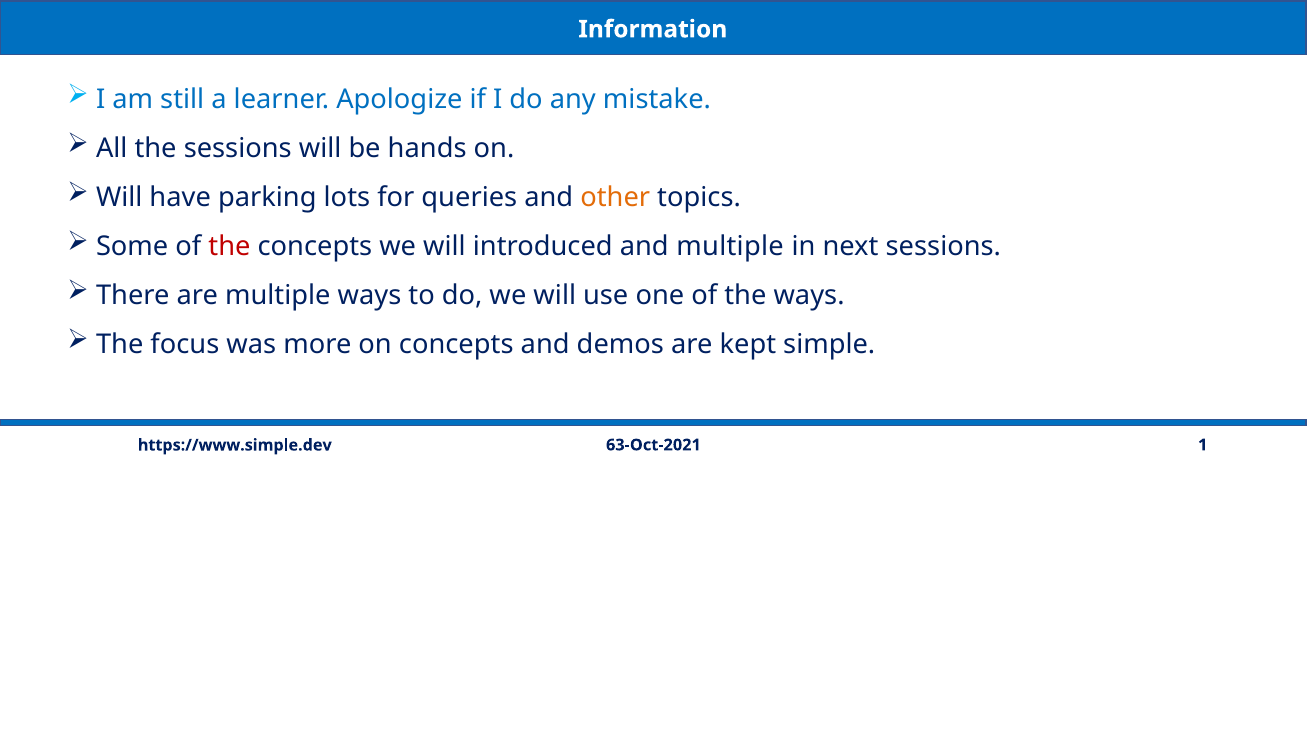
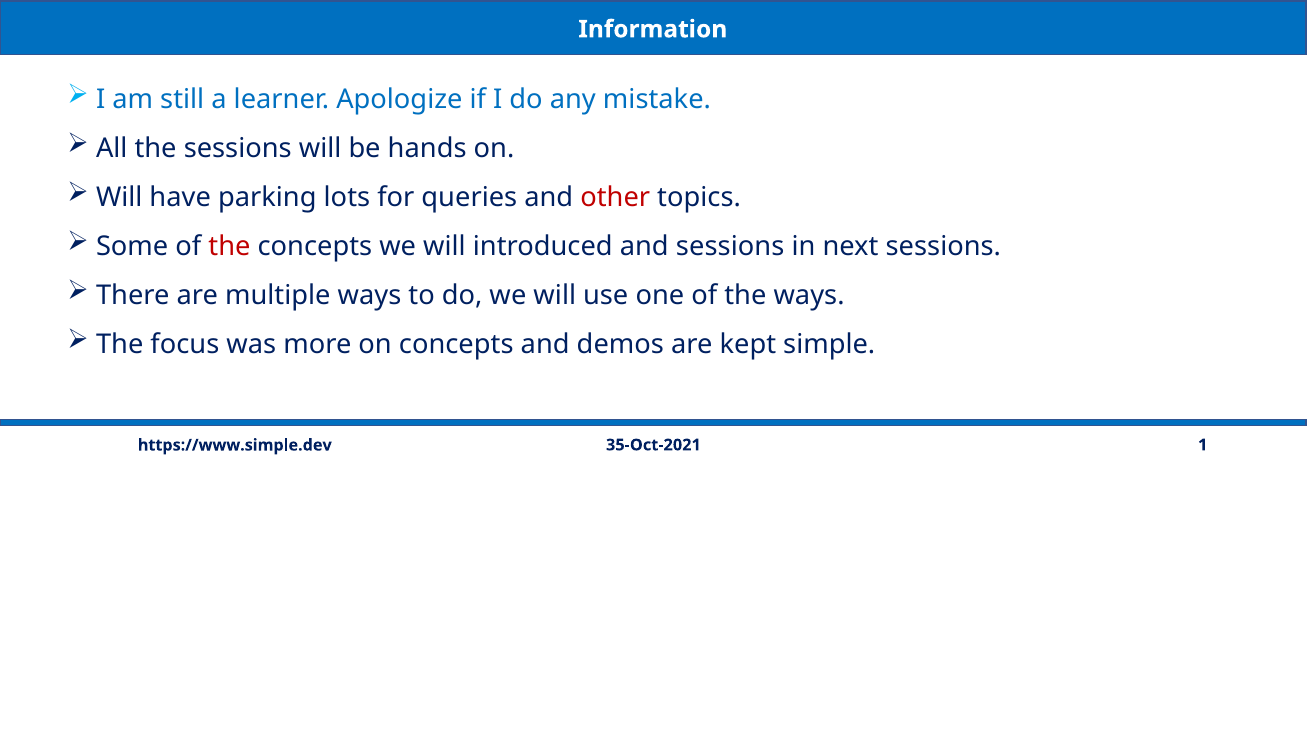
other colour: orange -> red (615, 197)
and multiple: multiple -> sessions (730, 246)
63-Oct-2021: 63-Oct-2021 -> 35-Oct-2021 (653, 445)
